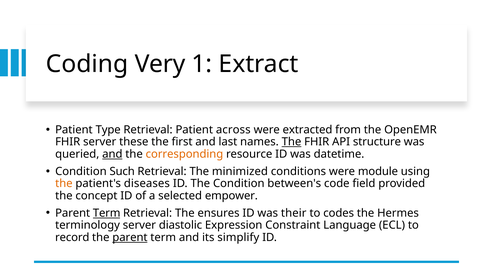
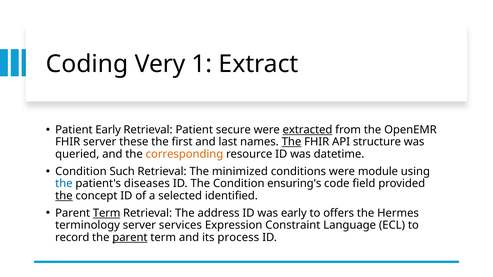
Patient Type: Type -> Early (108, 130)
across: across -> secure (233, 130)
extracted underline: none -> present (308, 130)
and underline: present -> none (112, 154)
the colour: orange -> blue (64, 184)
between's: between's -> ensuring's (294, 184)
the underline: none -> present (64, 196)
empower: empower -> identified (231, 196)
ensures: ensures -> address (219, 213)
was their: their -> early (294, 213)
codes: codes -> offers (339, 213)
diastolic: diastolic -> services (180, 225)
simplify: simplify -> process (238, 238)
